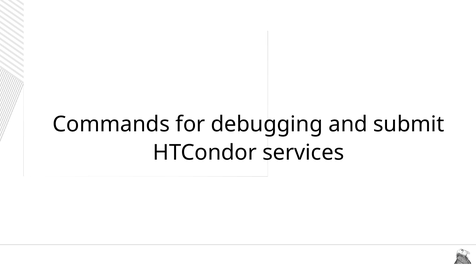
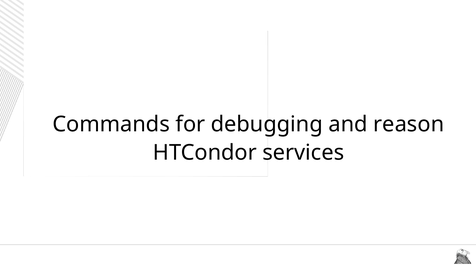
submit: submit -> reason (409, 124)
